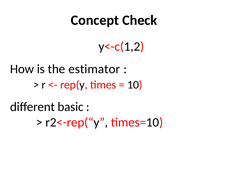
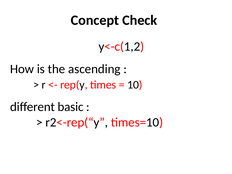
estimator: estimator -> ascending (94, 69)
